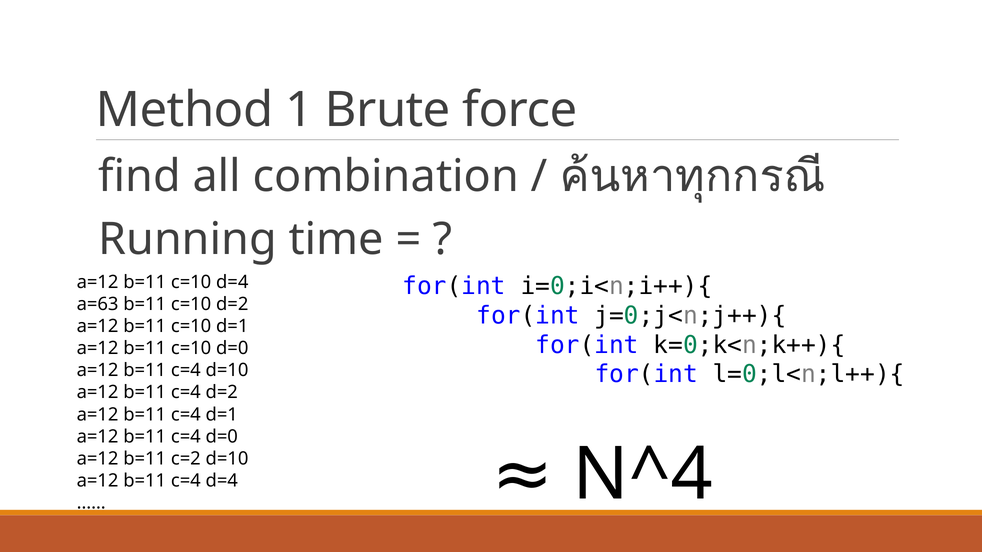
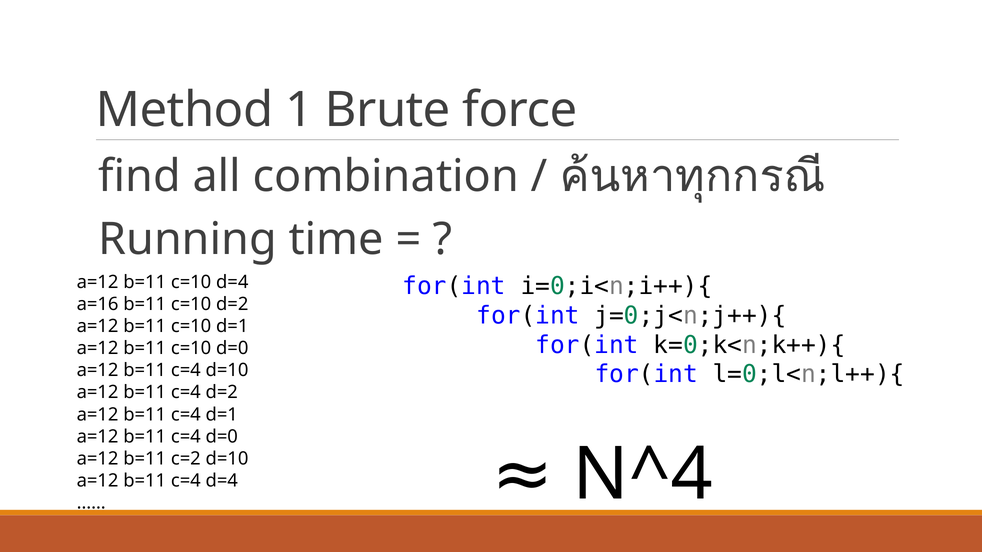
a=63: a=63 -> a=16 (98, 304)
